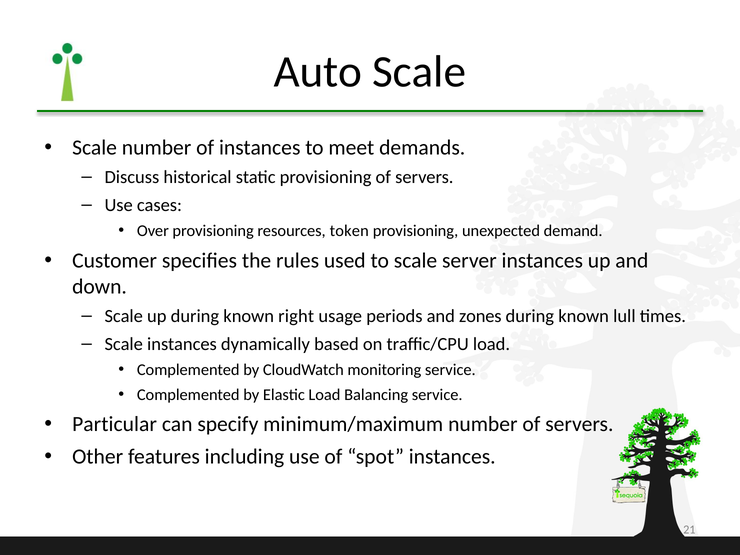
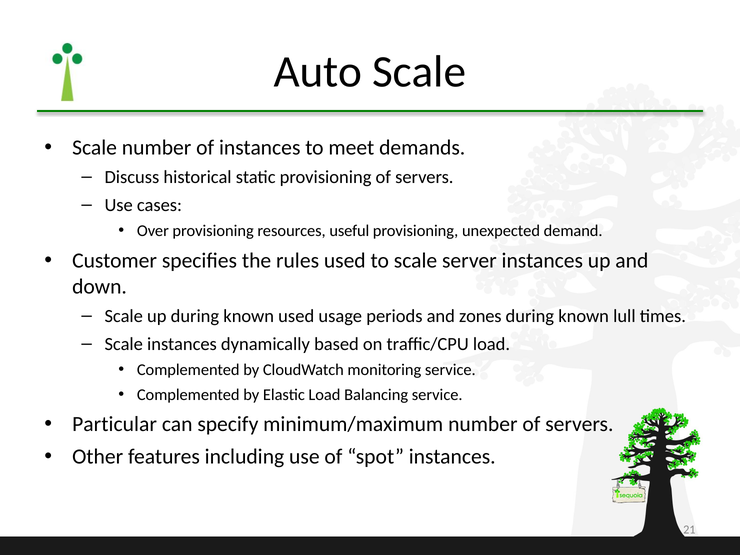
token: token -> useful (349, 231)
known right: right -> used (296, 316)
